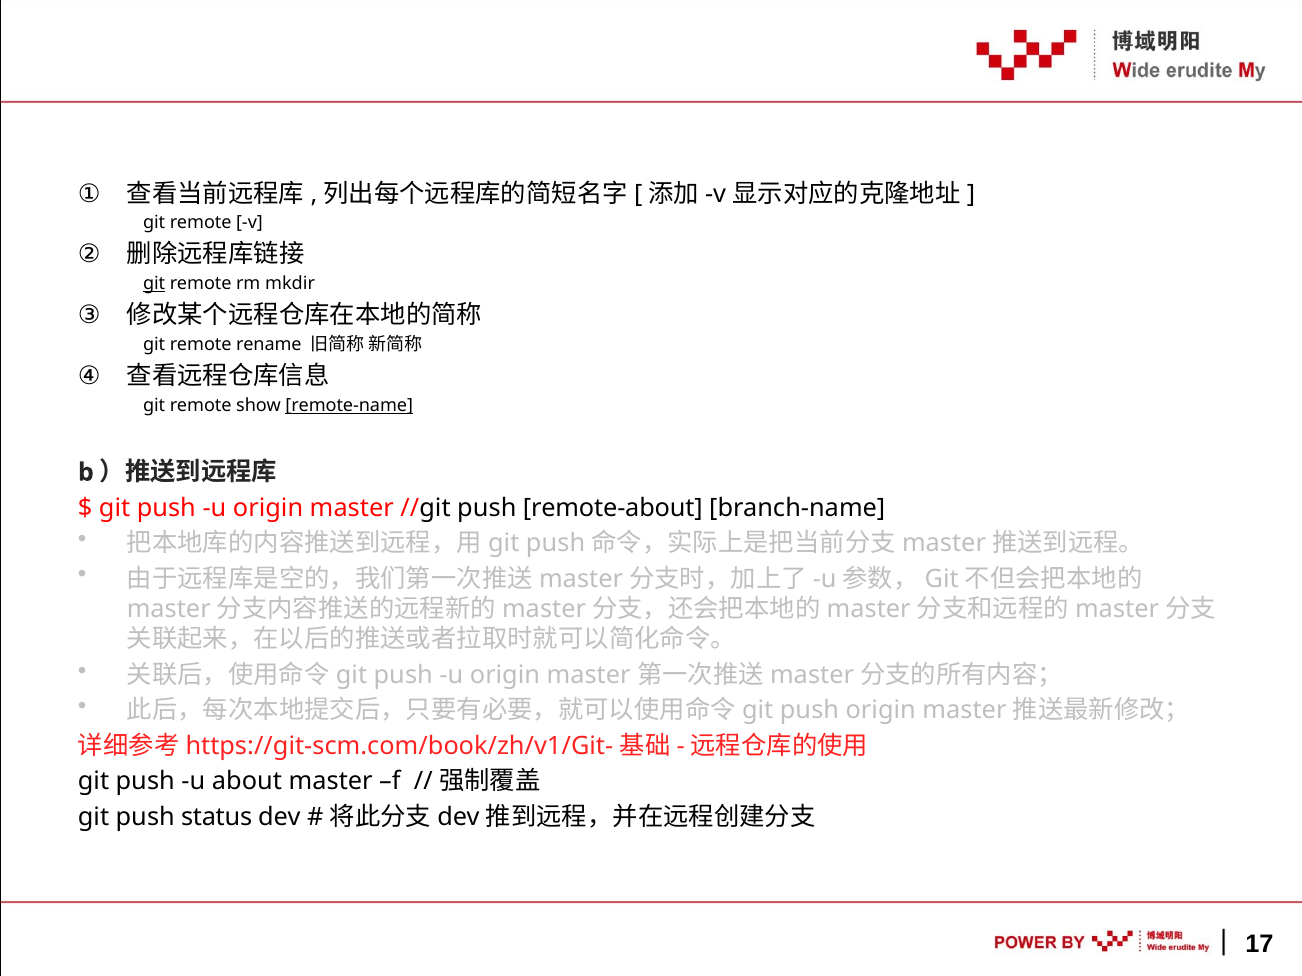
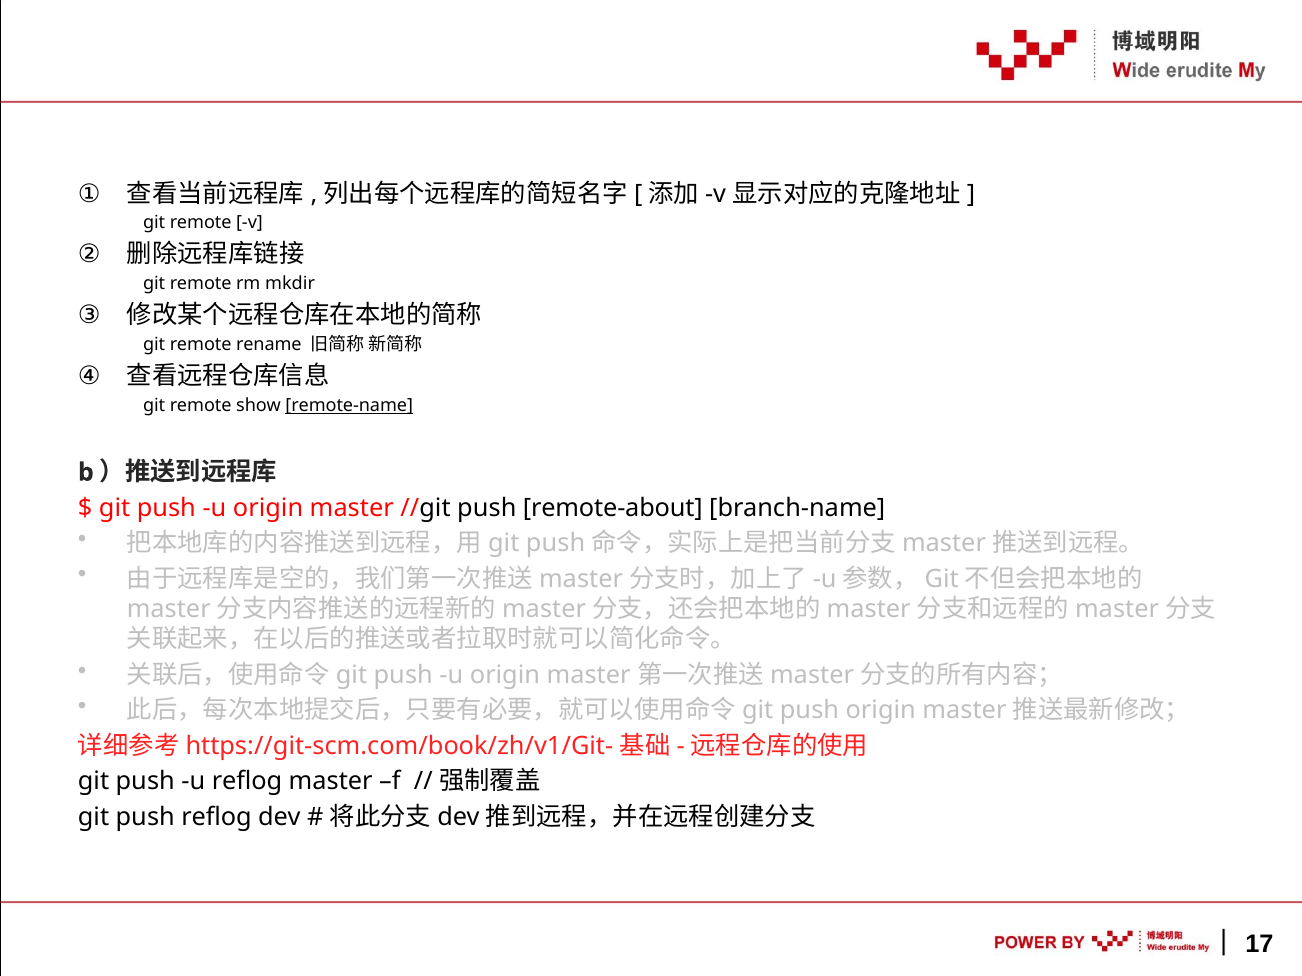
git underline: present -> none (154, 284)
u about: about -> reflog (247, 782)
push status: status -> reflog (217, 817)
